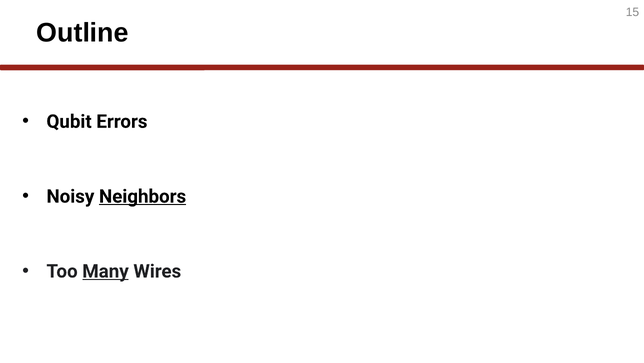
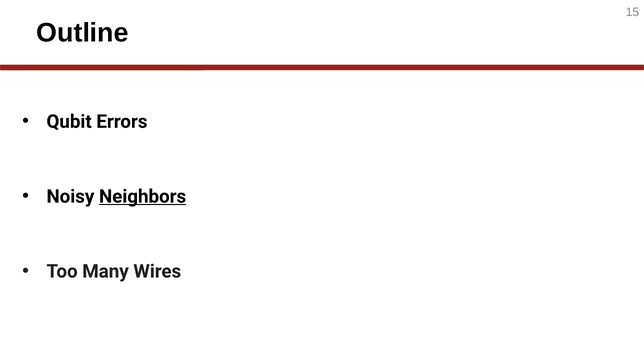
Many underline: present -> none (105, 271)
